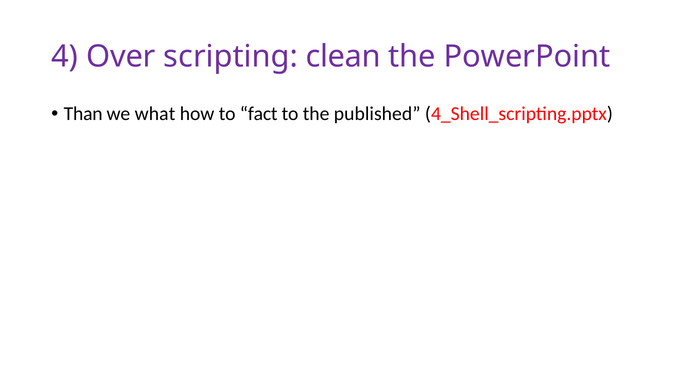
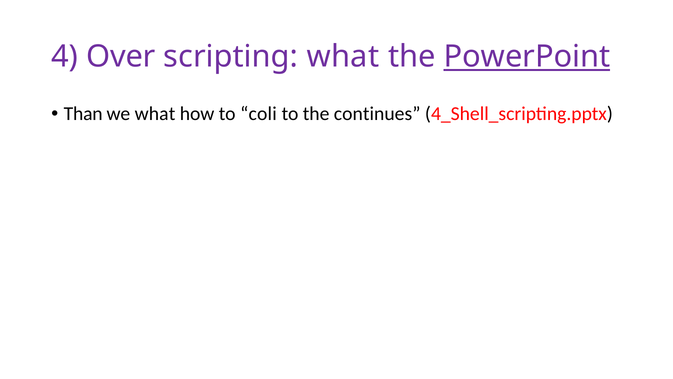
scripting clean: clean -> what (343, 57)
PowerPoint underline: none -> present (527, 57)
fact: fact -> coli (259, 114)
published: published -> continues (377, 114)
